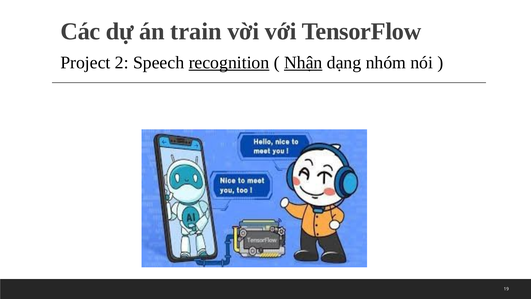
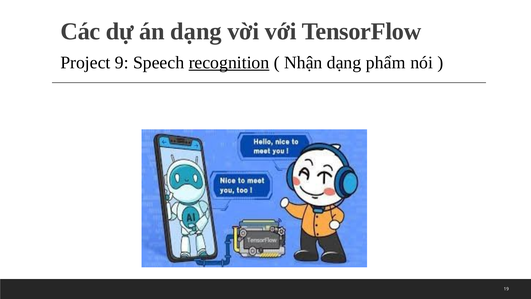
án train: train -> dạng (196, 32)
2: 2 -> 9 (122, 62)
Nhận underline: present -> none (303, 62)
nhóm: nhóm -> phẩm (386, 62)
